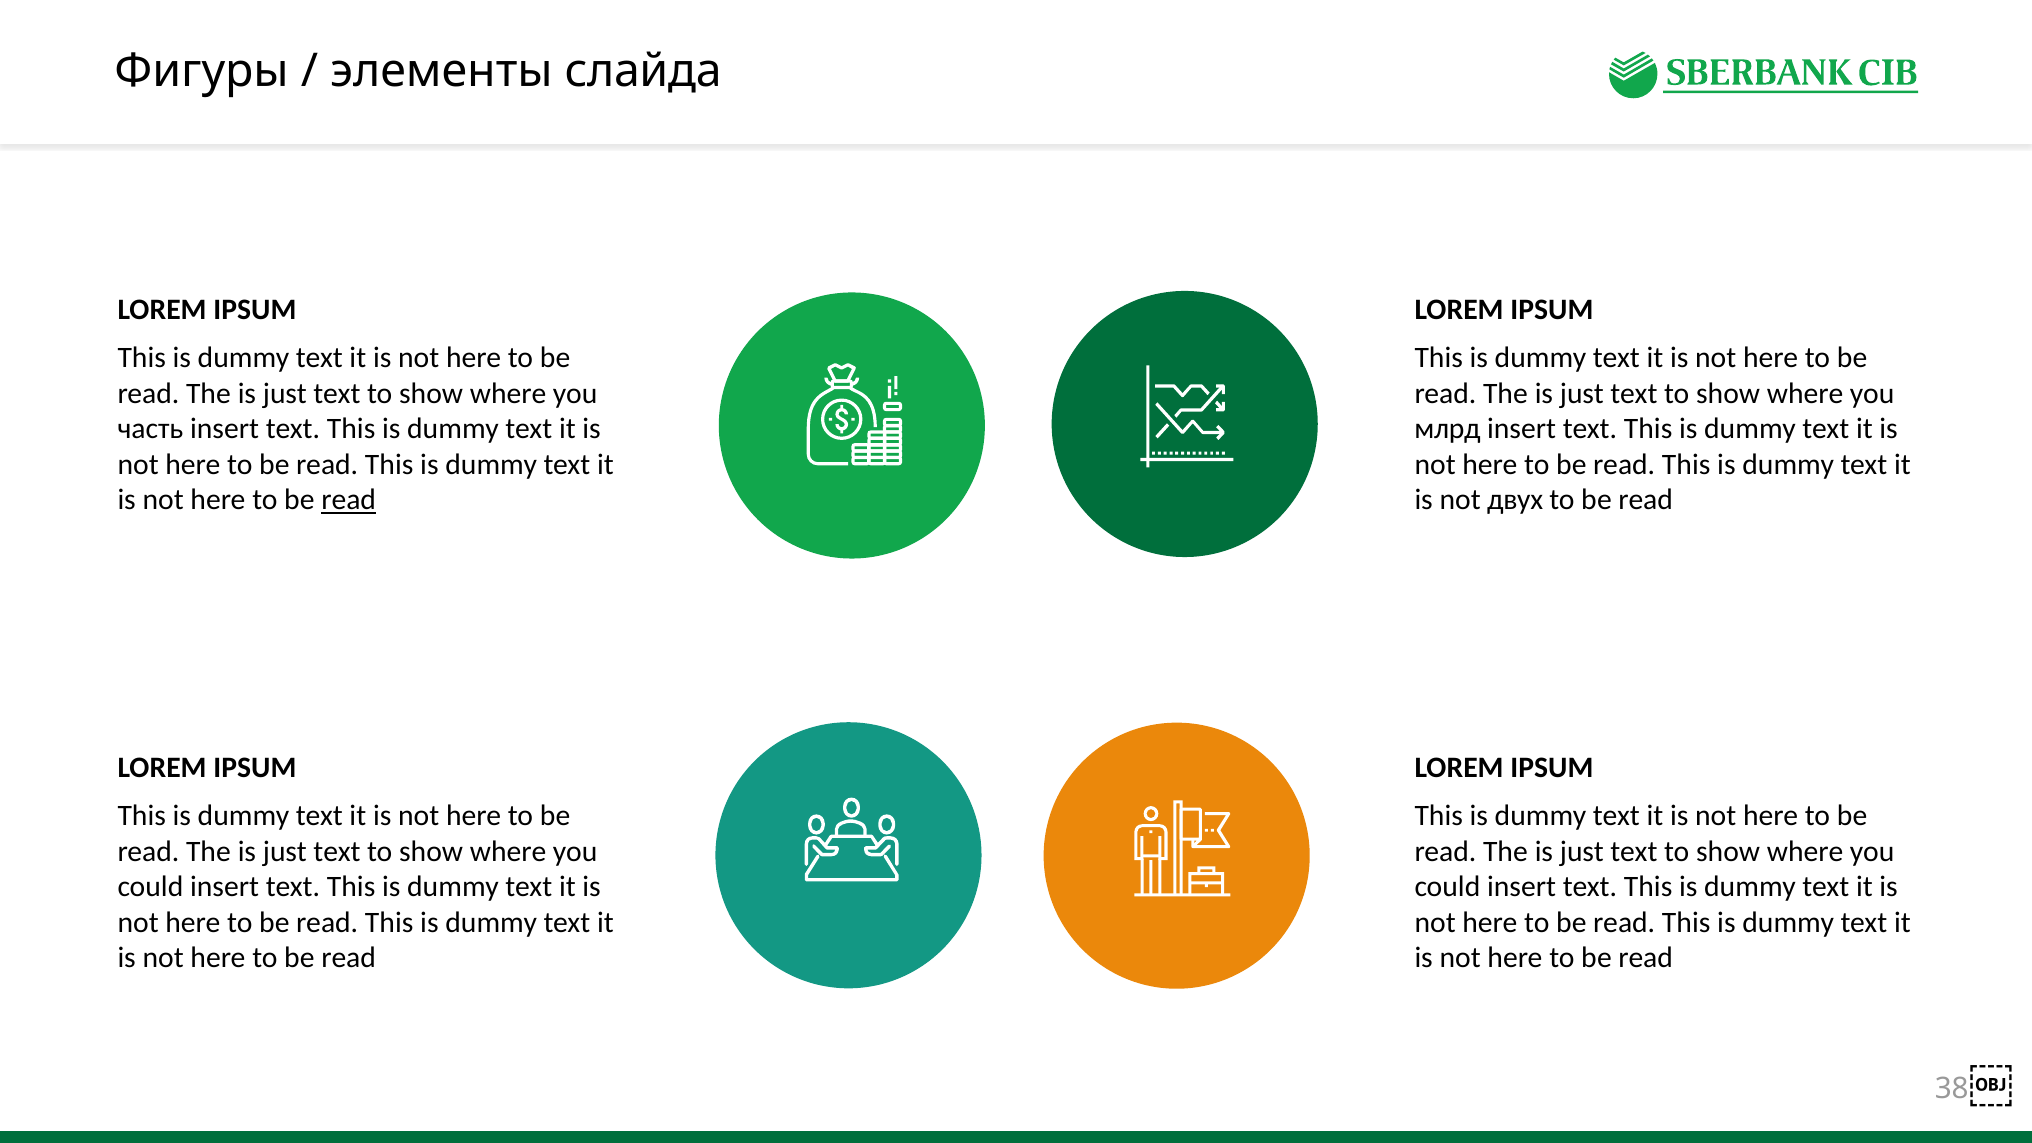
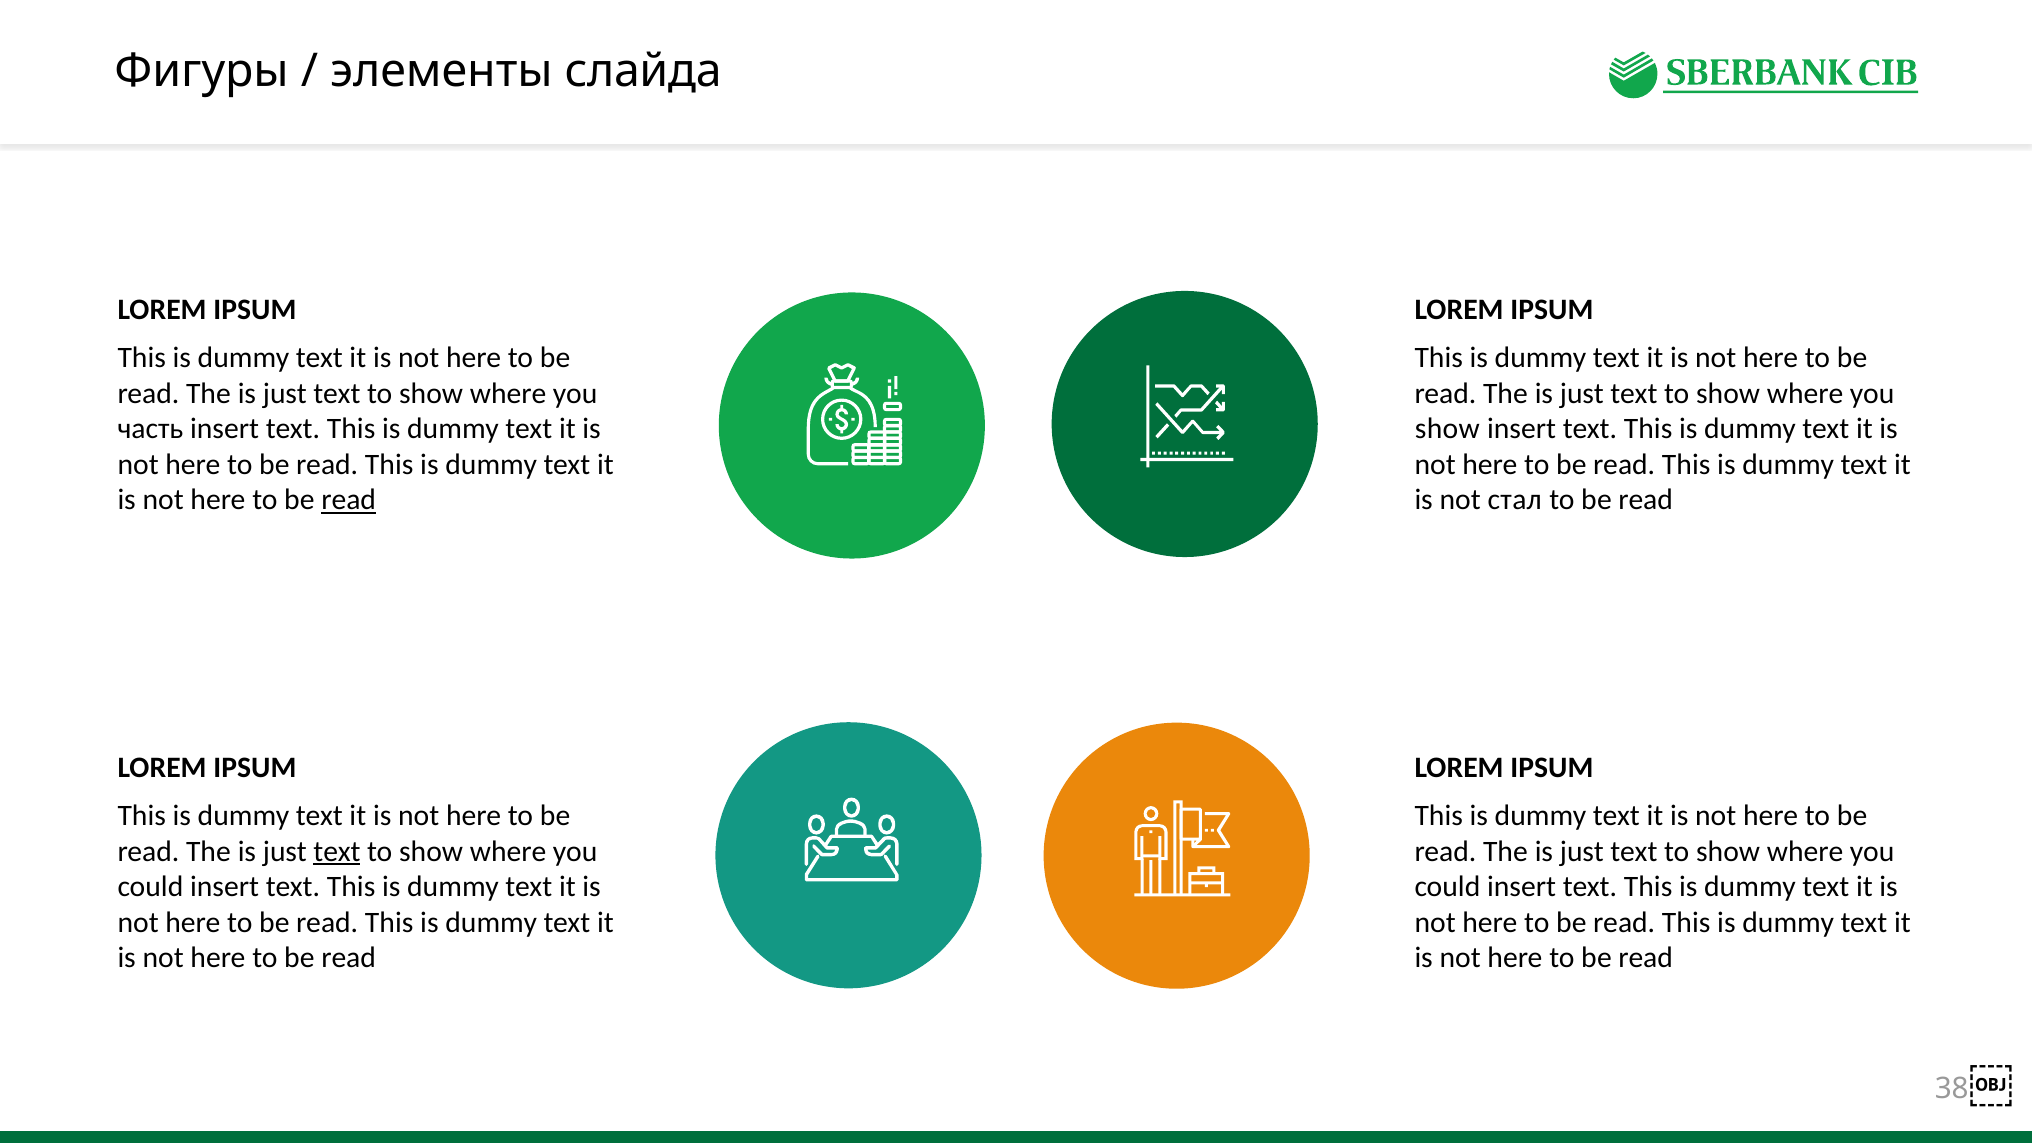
млрд: млрд -> show (1447, 429)
двух: двух -> стал (1515, 500)
text underline: none -> present (337, 851)
